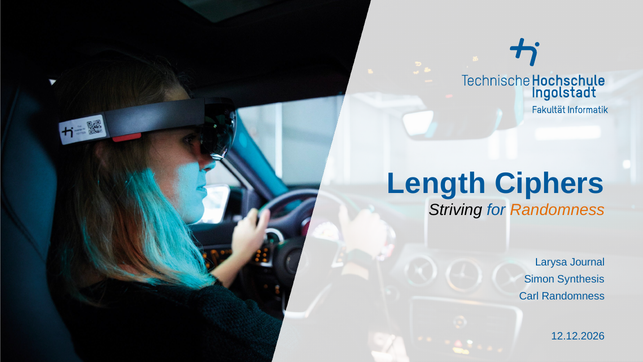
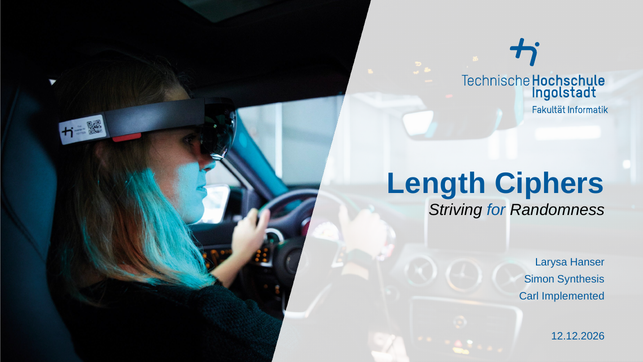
Randomness colour: orange -> black (557, 210)
Journal: Journal -> Hanser (587, 262)
Carl Randomness: Randomness -> Implemented (573, 296)
